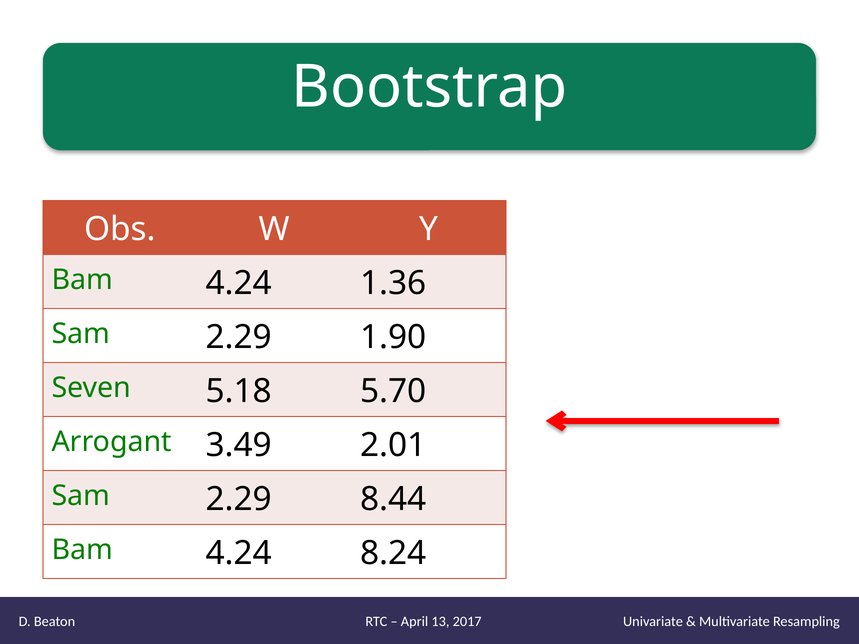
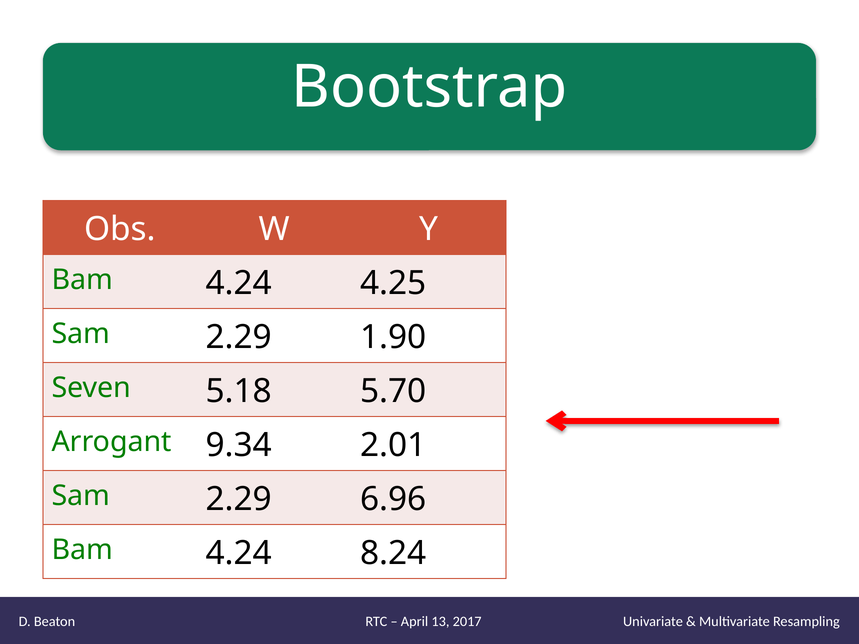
1.36: 1.36 -> 4.25 (393, 283)
3.49: 3.49 -> 9.34 (239, 445)
8.44: 8.44 -> 6.96 (393, 499)
